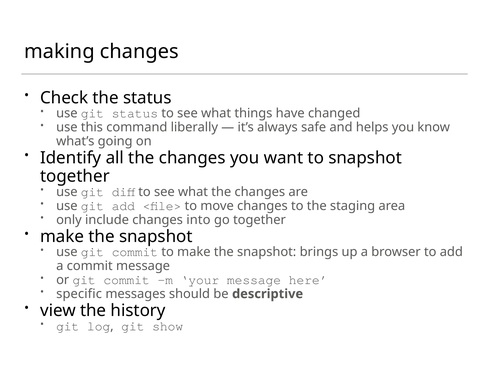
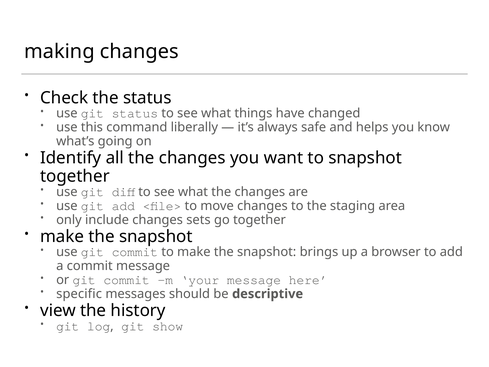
into: into -> sets (198, 220)
